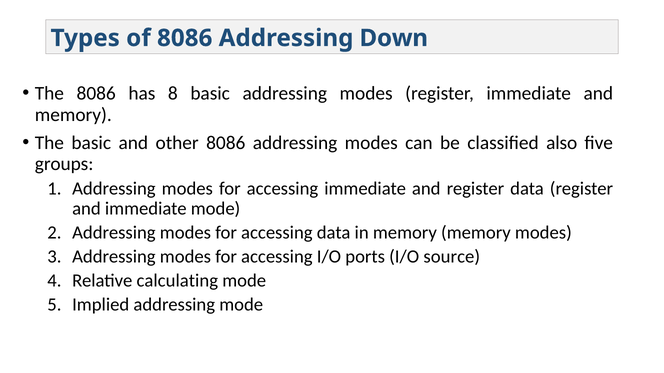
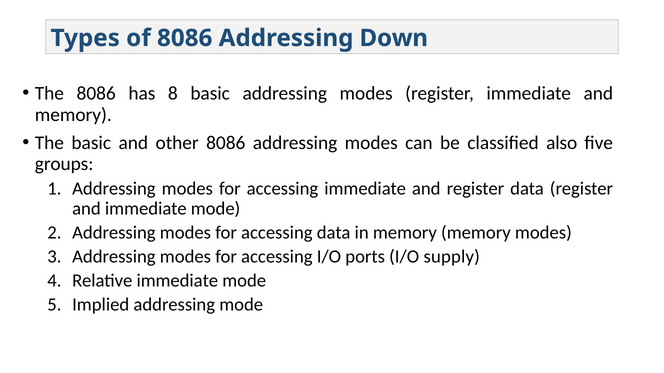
source: source -> supply (452, 257)
Relative calculating: calculating -> immediate (177, 281)
